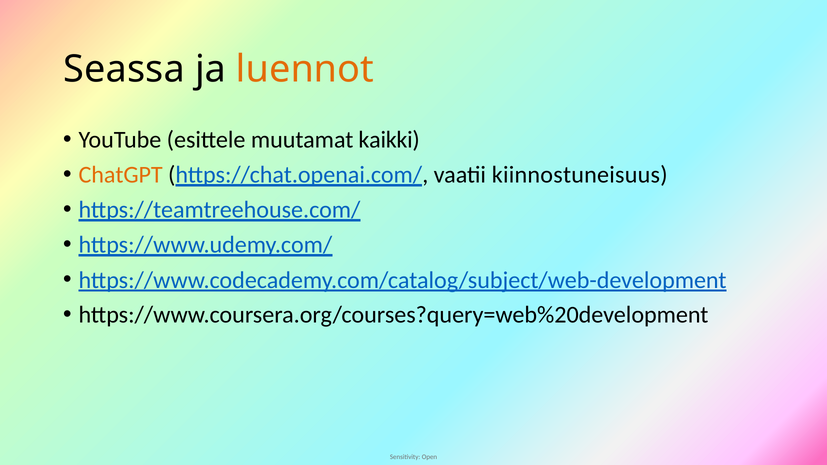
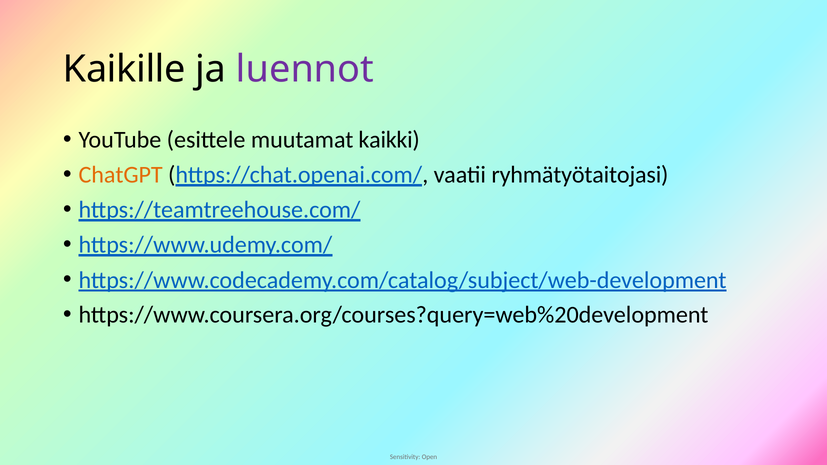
Seassa: Seassa -> Kaikille (124, 69)
luennot colour: orange -> purple (305, 69)
kiinnostuneisuus: kiinnostuneisuus -> ryhmätyötaitojasi (580, 175)
